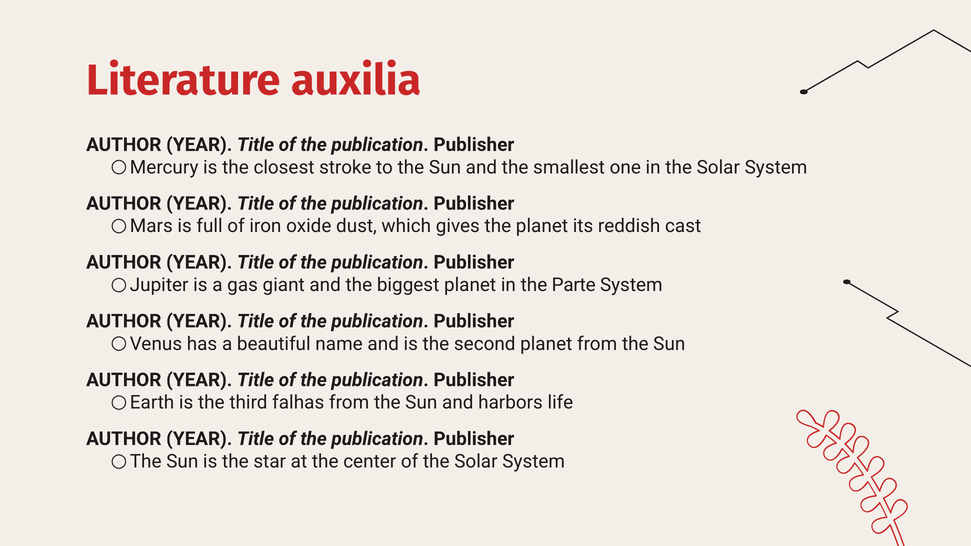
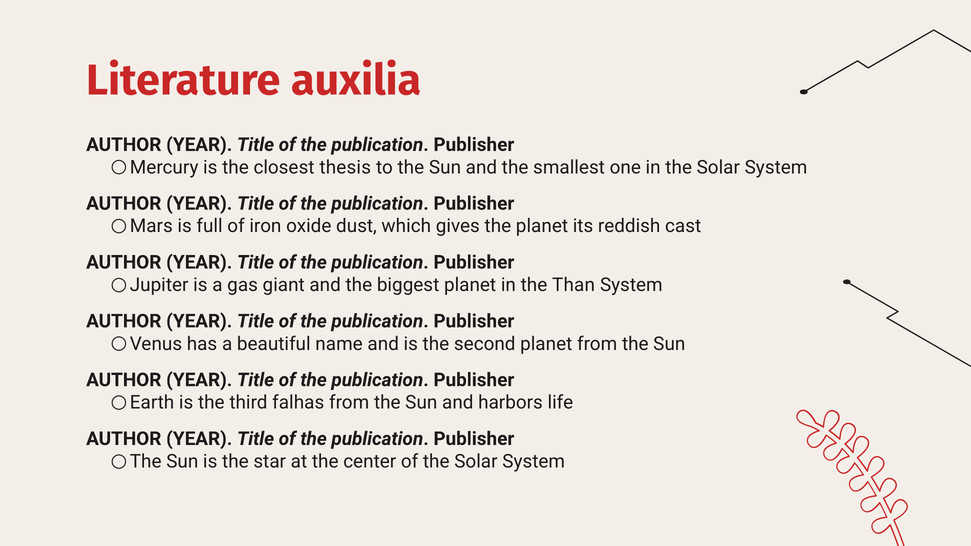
stroke: stroke -> thesis (345, 167)
Parte: Parte -> Than (574, 285)
